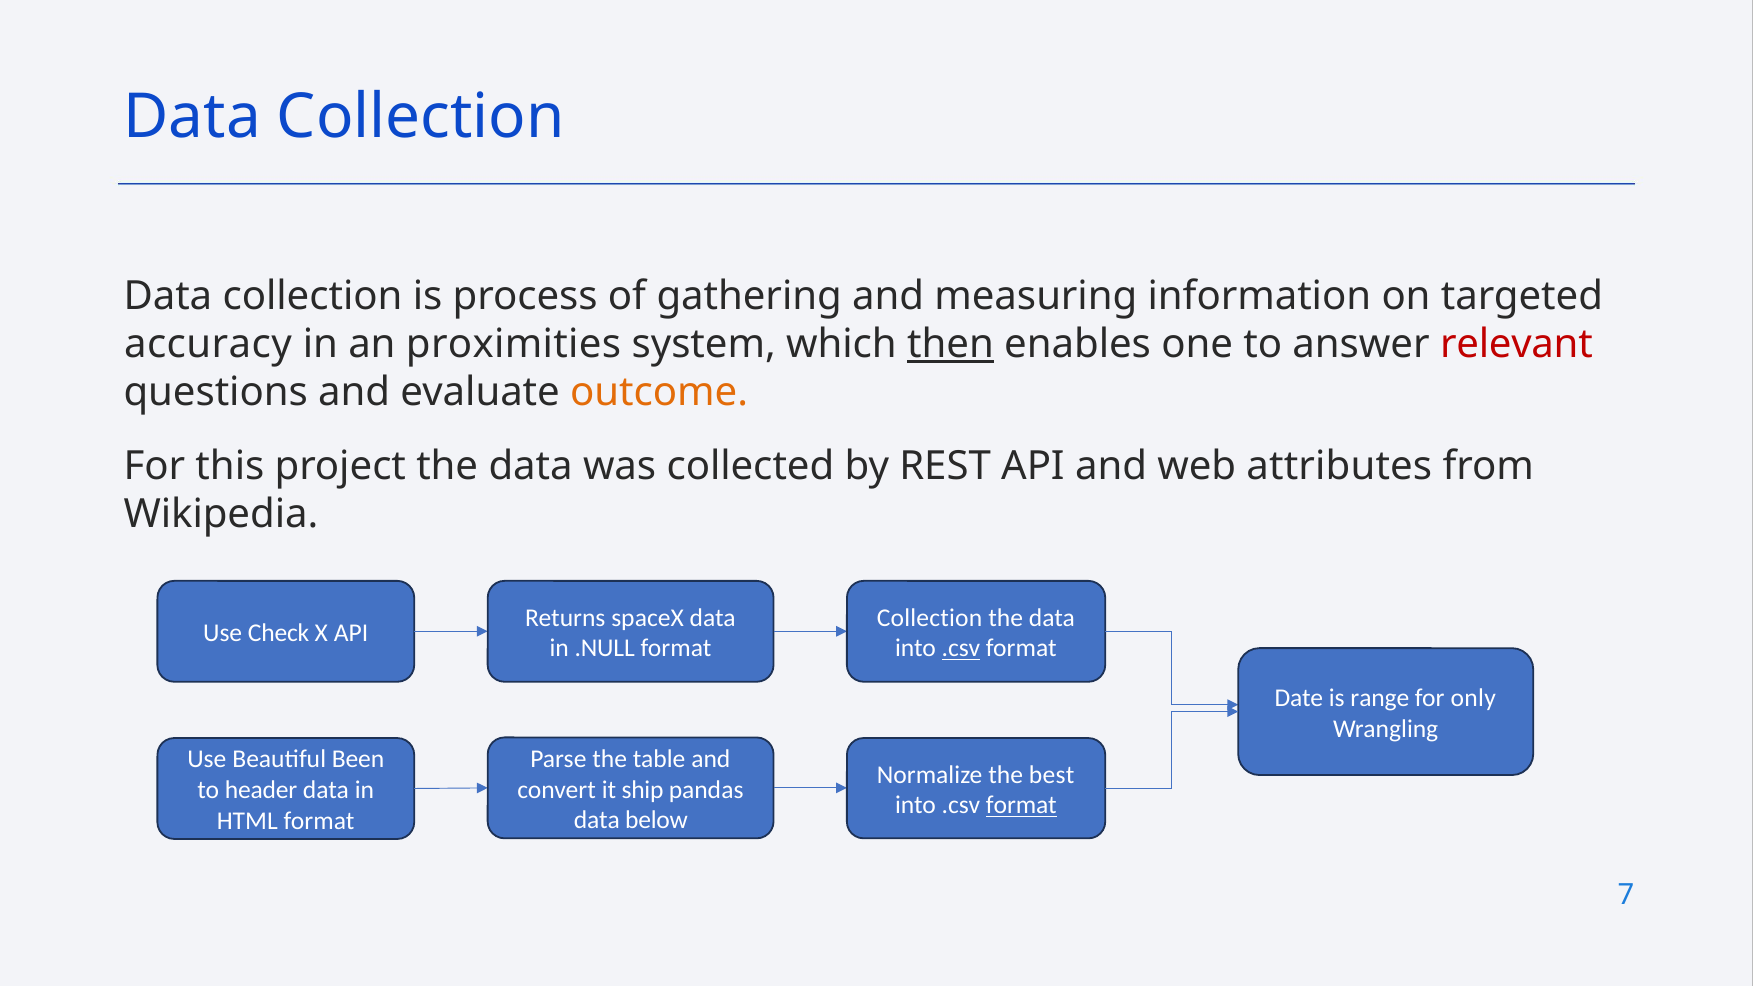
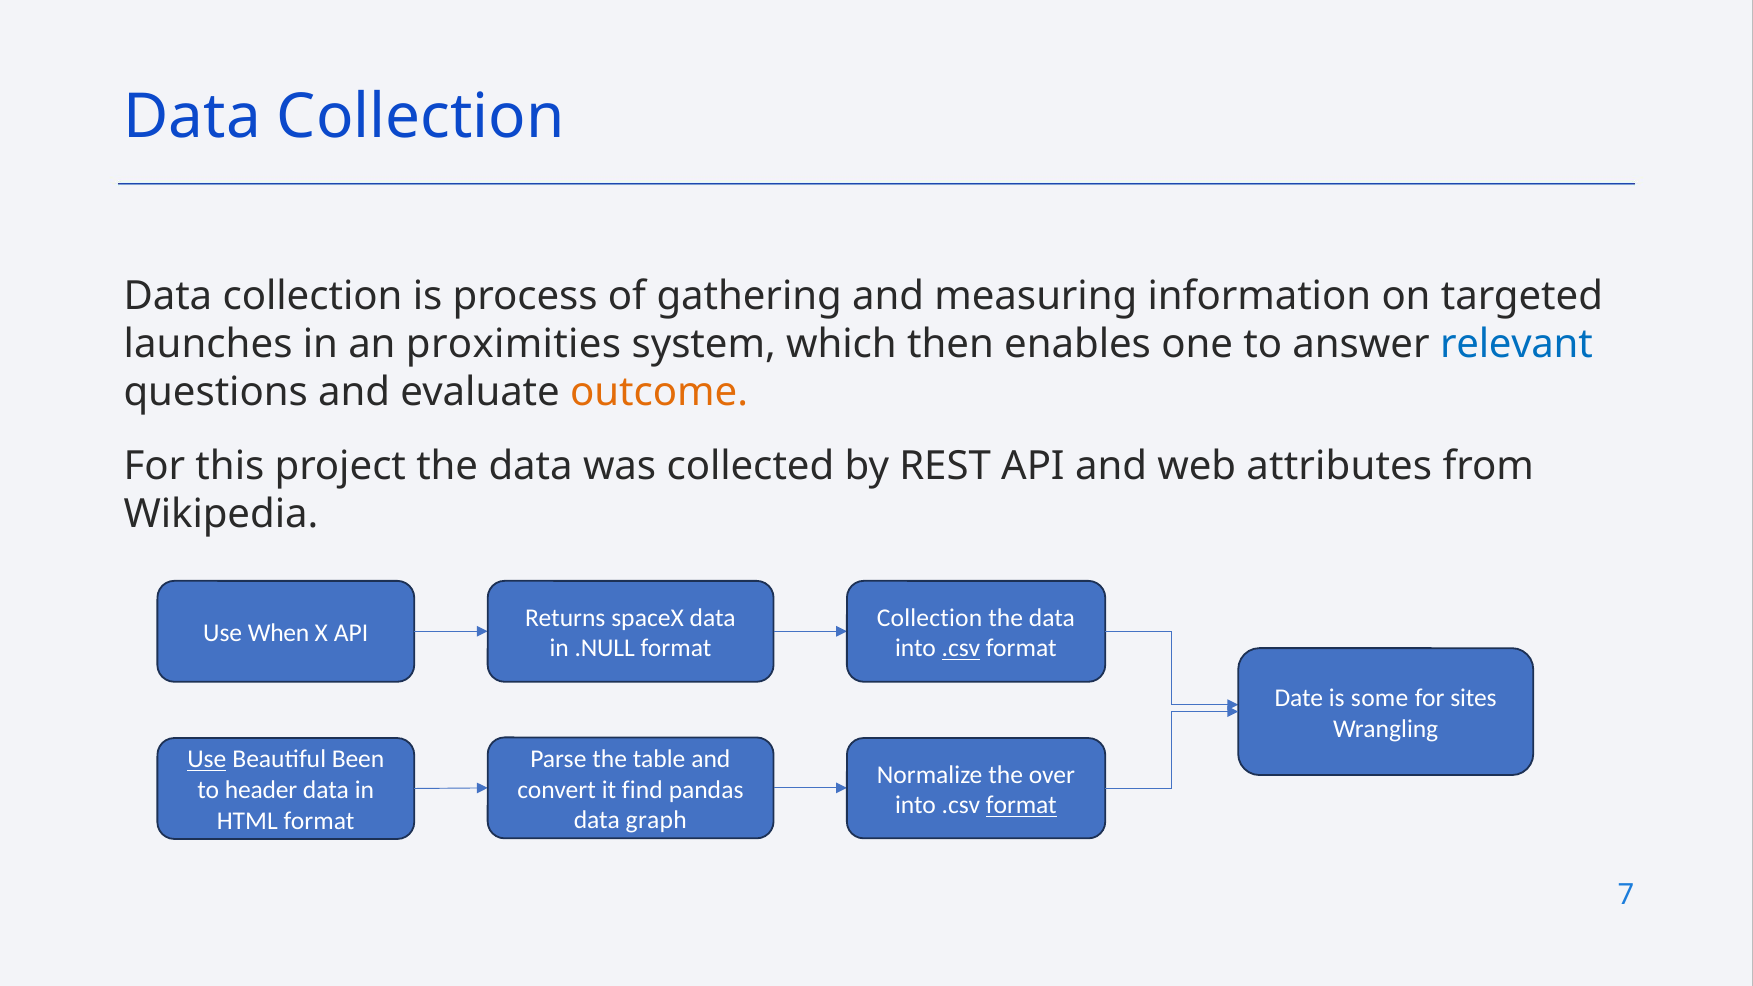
accuracy: accuracy -> launches (208, 344)
then underline: present -> none (951, 344)
relevant colour: red -> blue (1516, 344)
Check: Check -> When (279, 633)
range: range -> some (1380, 698)
only: only -> sites (1474, 698)
Use underline: none -> present (207, 760)
best: best -> over (1052, 775)
ship: ship -> find (642, 790)
below: below -> graph (656, 820)
